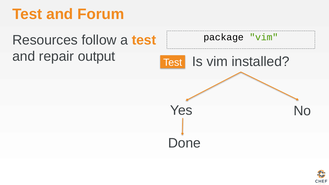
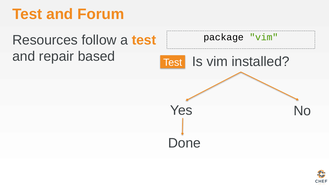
output: output -> based (96, 56)
